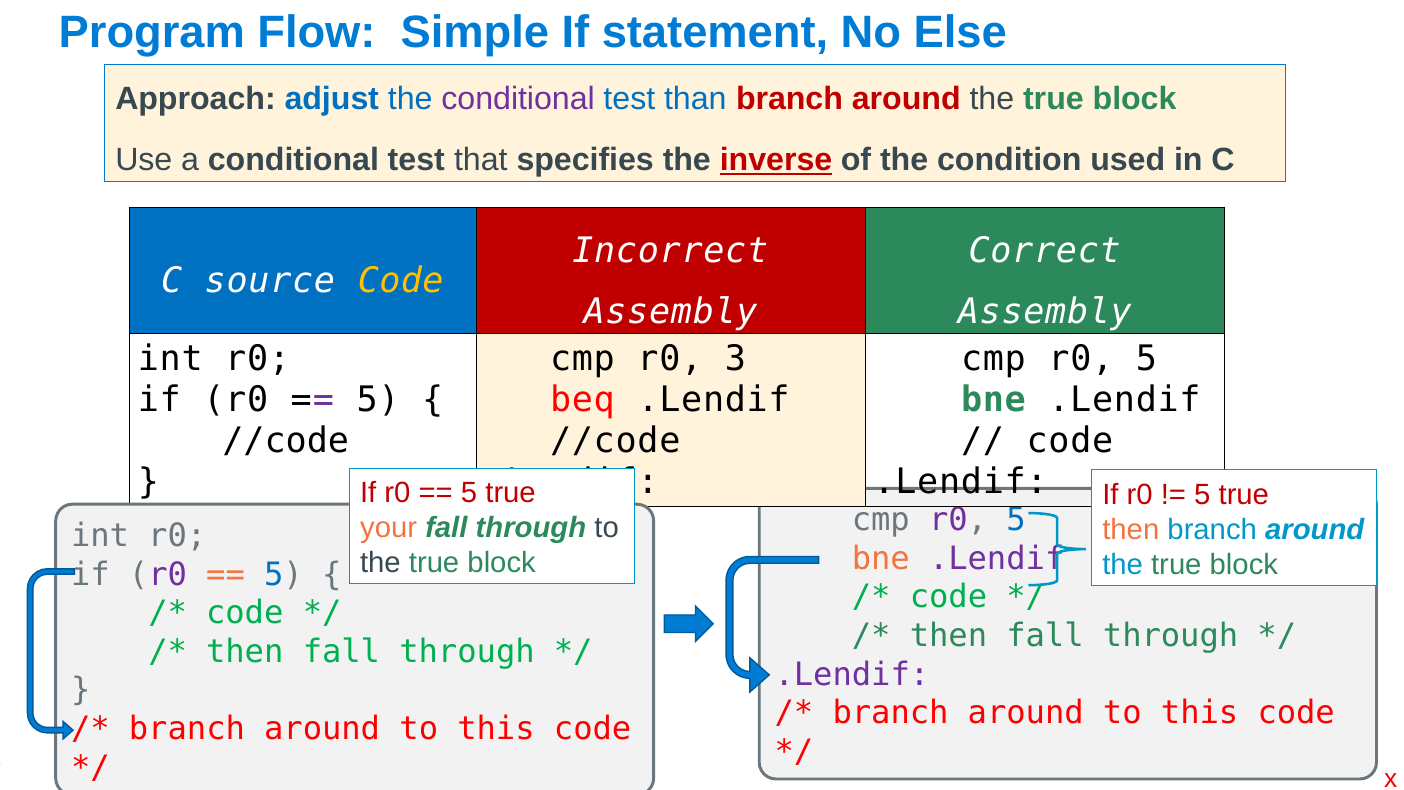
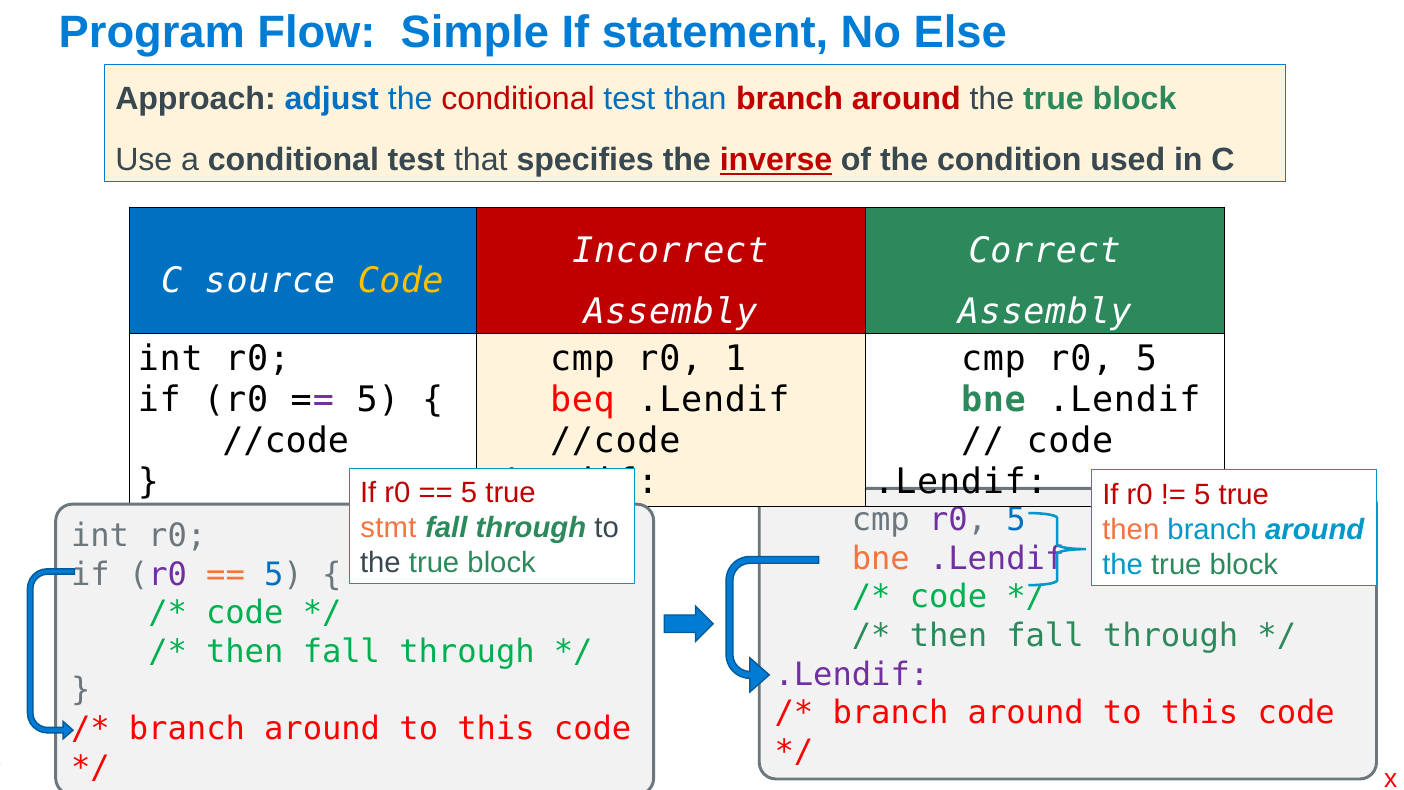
conditional colour: purple -> red (518, 99)
3: 3 -> 1 (735, 359)
your: your -> stmt (388, 528)
